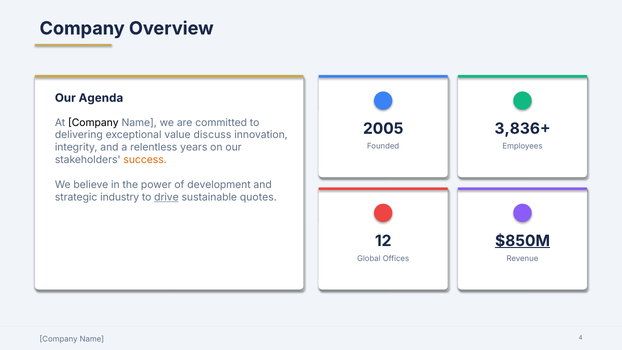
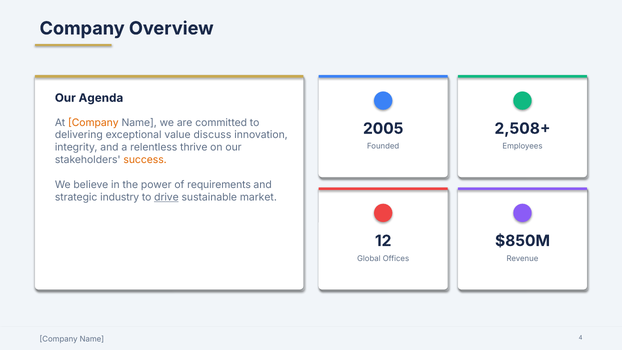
Company colour: black -> orange (93, 123)
3,836+: 3,836+ -> 2,508+ (522, 129)
years: years -> thrive (194, 147)
development: development -> requirements (219, 185)
quotes: quotes -> market (258, 197)
$850M underline: present -> none (522, 241)
